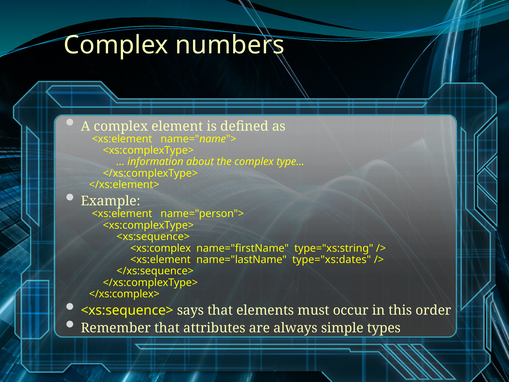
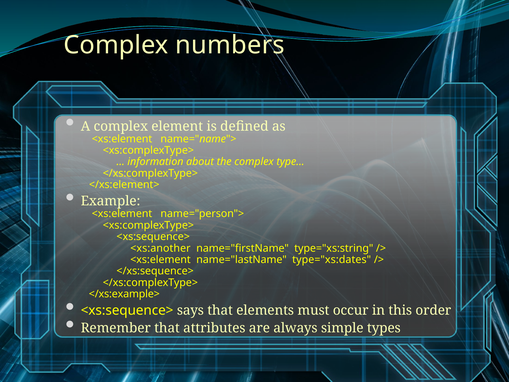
<xs:complex: <xs:complex -> <xs:another (160, 248)
</xs:complex>: </xs:complex> -> </xs:example> (124, 294)
